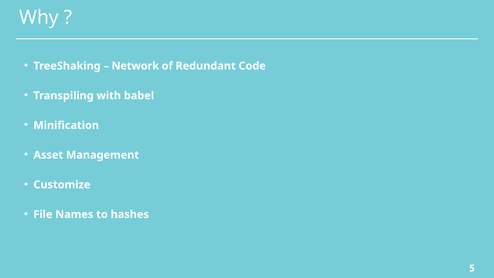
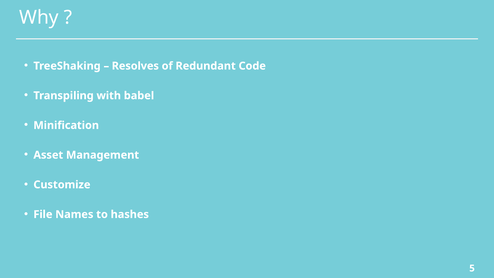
Network: Network -> Resolves (135, 66)
